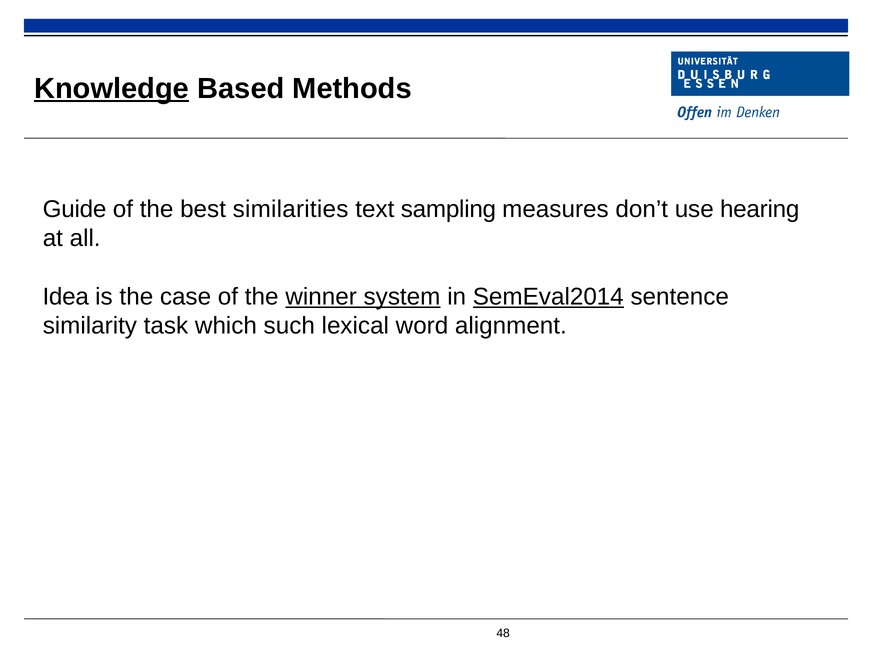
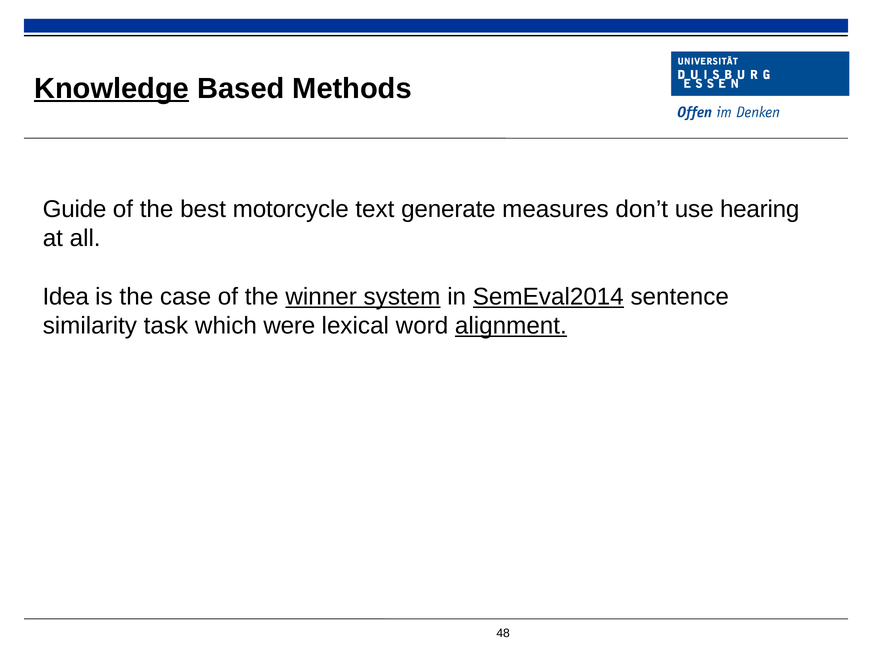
similarities: similarities -> motorcycle (291, 209)
sampling: sampling -> generate (448, 209)
such: such -> were (289, 326)
alignment underline: none -> present (511, 326)
